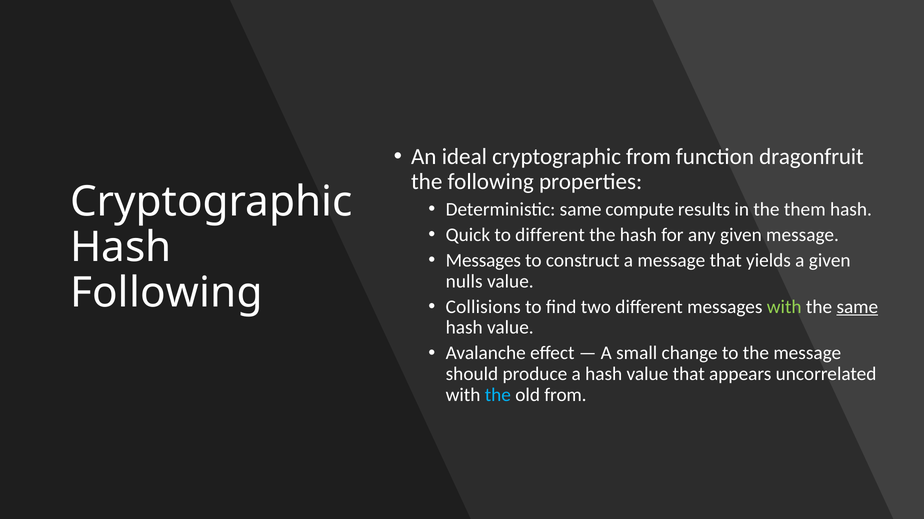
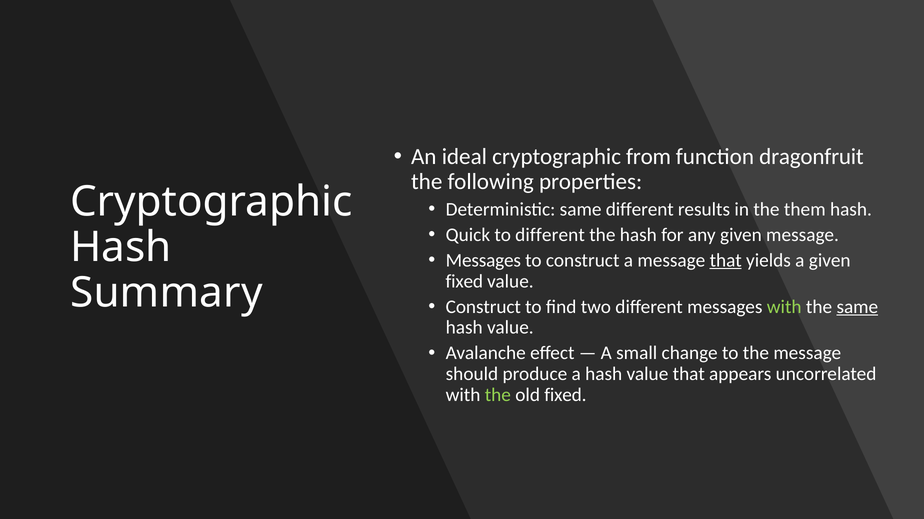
same compute: compute -> different (640, 210)
that underline: none -> present (726, 261)
nulls: nulls -> fixed (464, 282)
Following: Following -> Summary (166, 293)
Collisions: Collisions -> Construct (483, 307)
the colour: light blue -> light green (498, 395)
old from: from -> fixed (565, 395)
